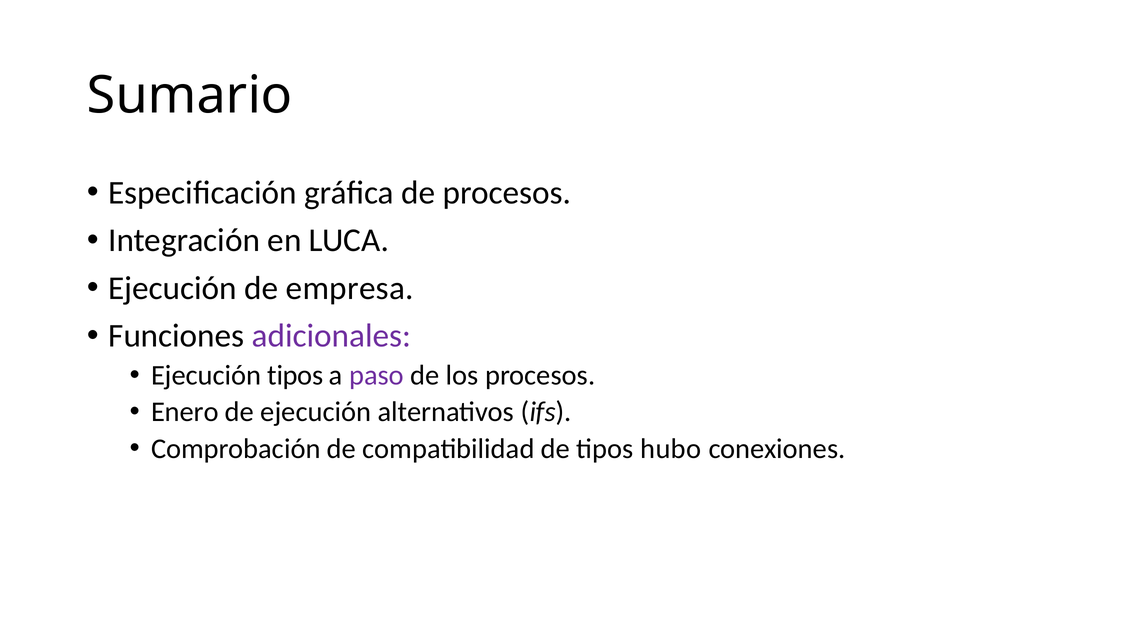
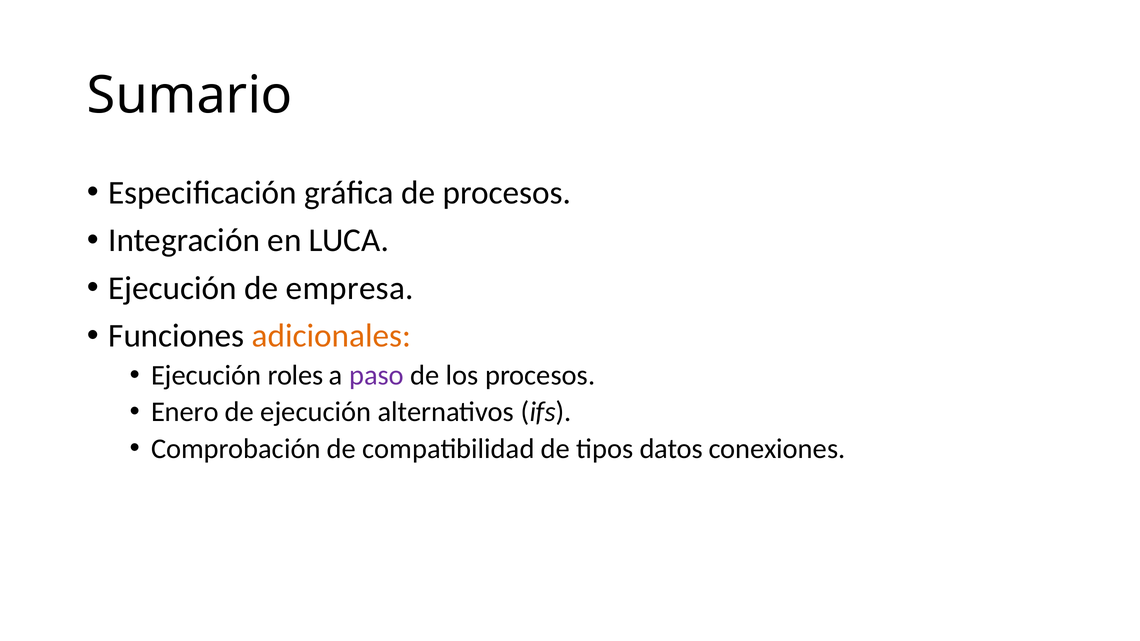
adicionales colour: purple -> orange (332, 336)
Ejecución tipos: tipos -> roles (295, 375)
hubo: hubo -> datos (671, 449)
